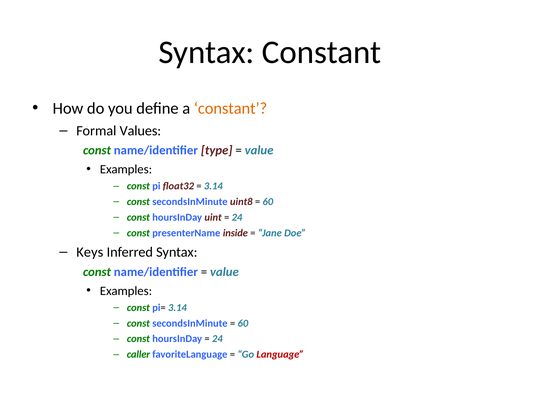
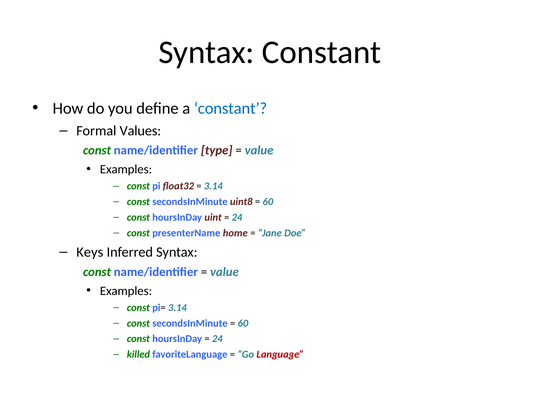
constant colour: orange -> blue (231, 108)
inside: inside -> home (235, 233)
caller: caller -> killed (138, 354)
